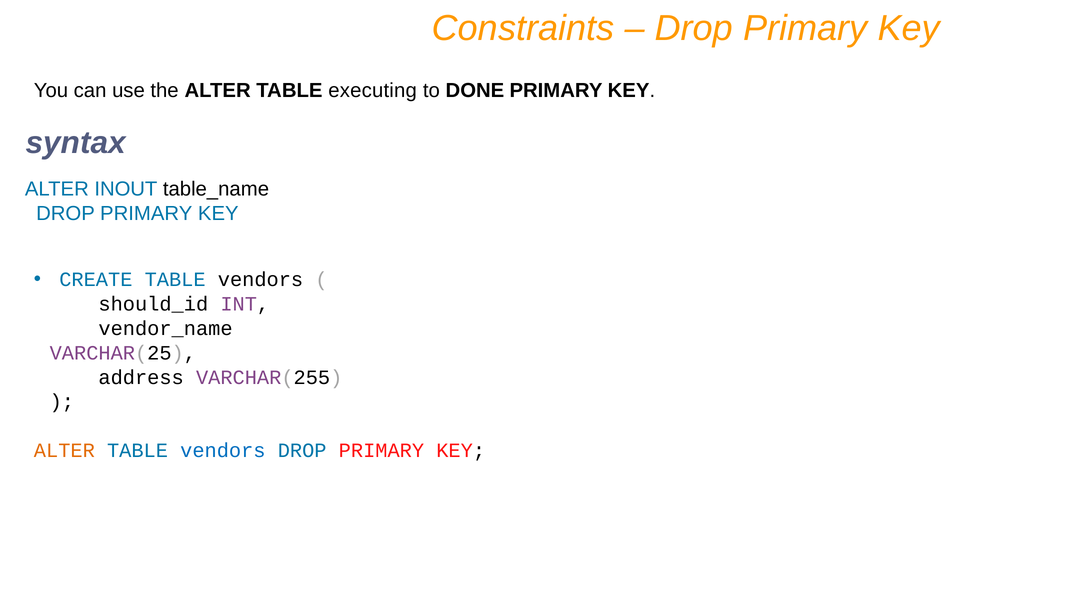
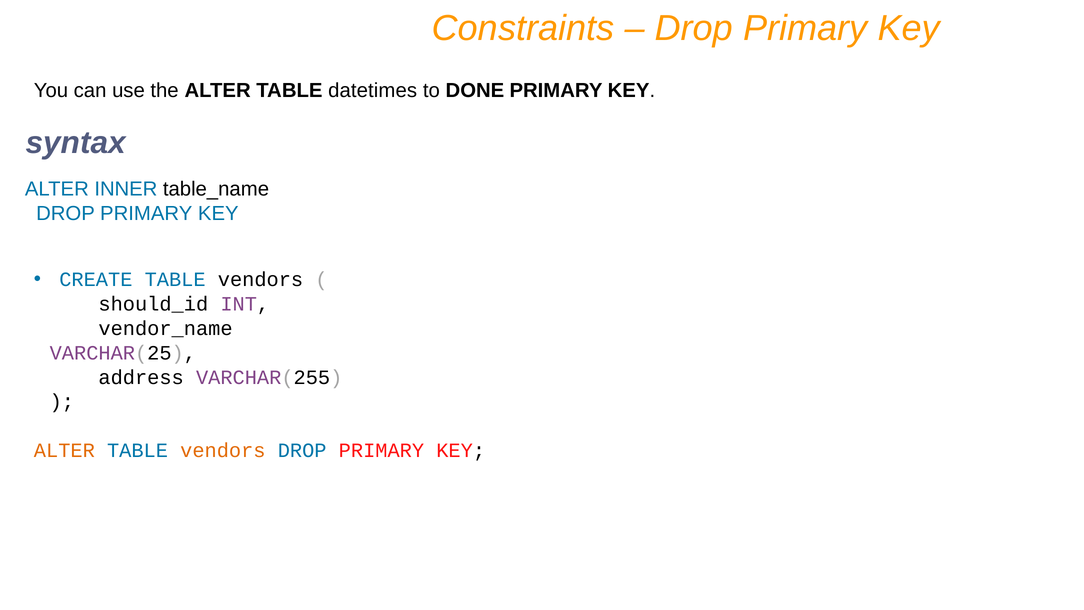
executing: executing -> datetimes (373, 90)
INOUT: INOUT -> INNER (126, 189)
vendors colour: blue -> orange (223, 450)
